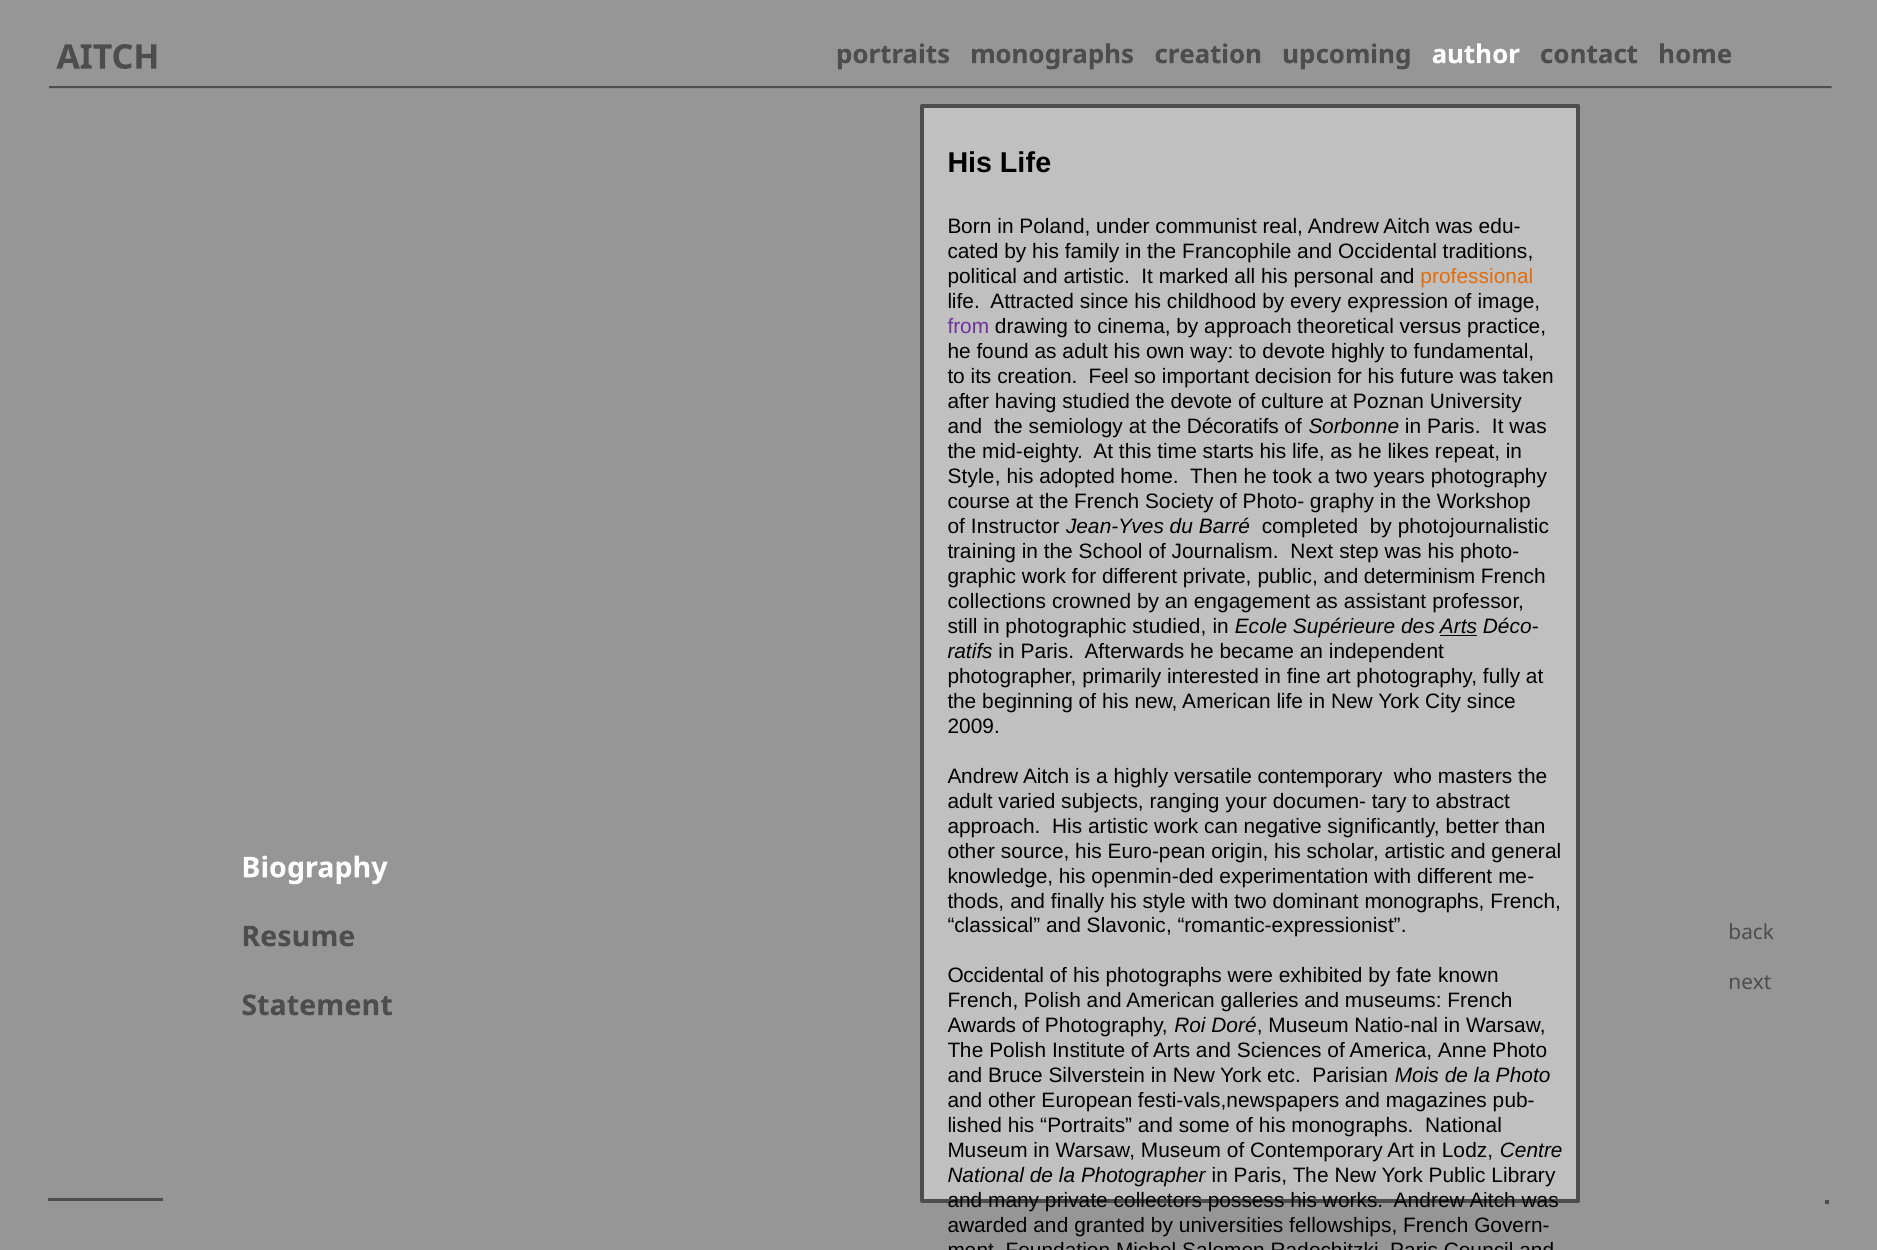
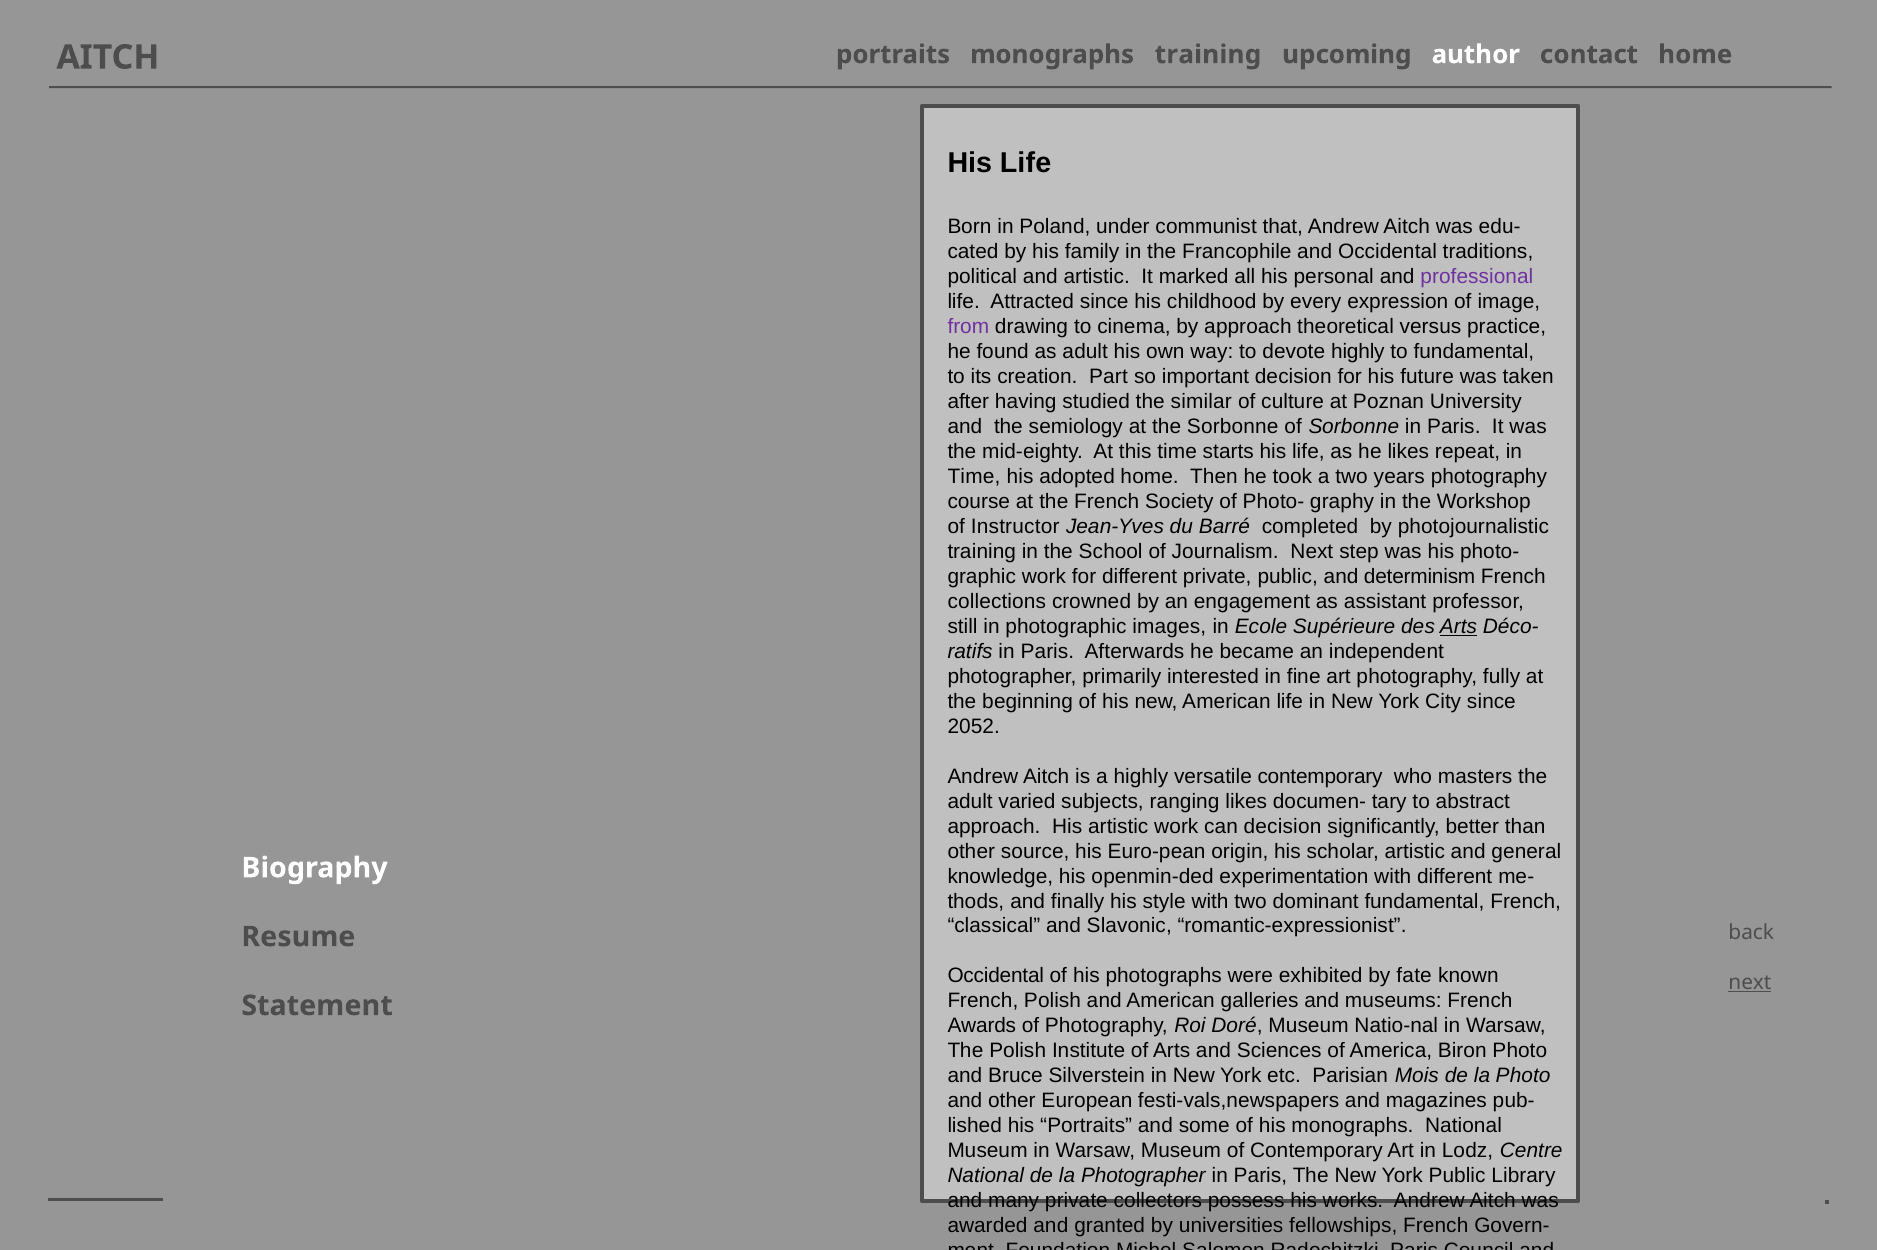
monographs creation: creation -> training (1208, 55)
real: real -> that (1283, 227)
professional colour: orange -> purple (1477, 277)
Feel: Feel -> Part (1108, 377)
the devote: devote -> similar (1201, 402)
the Décoratifs: Décoratifs -> Sorbonne (1233, 427)
Style: Style -> Time (974, 477)
photographic studied: studied -> images (1169, 626)
2009: 2009 -> 2052 (974, 726)
ranging your: your -> likes (1246, 801)
can negative: negative -> decision (1283, 826)
dominant monographs: monographs -> fundamental (1424, 901)
next underline: none -> present (1750, 983)
America Anne: Anne -> Biron (1462, 1051)
